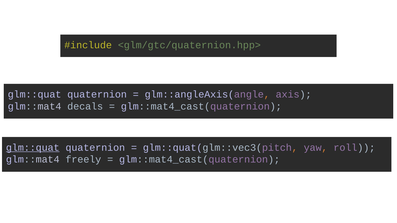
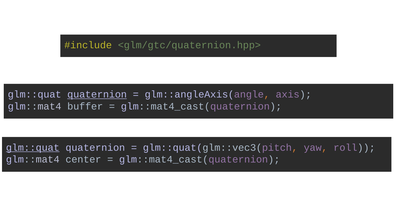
quaternion underline: none -> present (97, 95)
decals: decals -> buffer (85, 106)
freely: freely -> center (83, 160)
